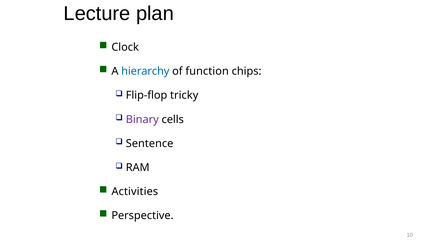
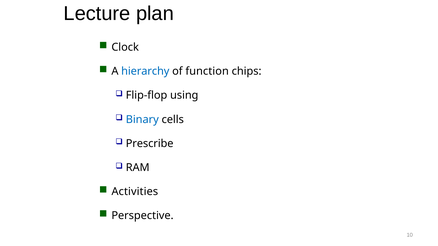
tricky: tricky -> using (184, 95)
Binary colour: purple -> blue (142, 120)
Sentence: Sentence -> Prescribe (150, 144)
